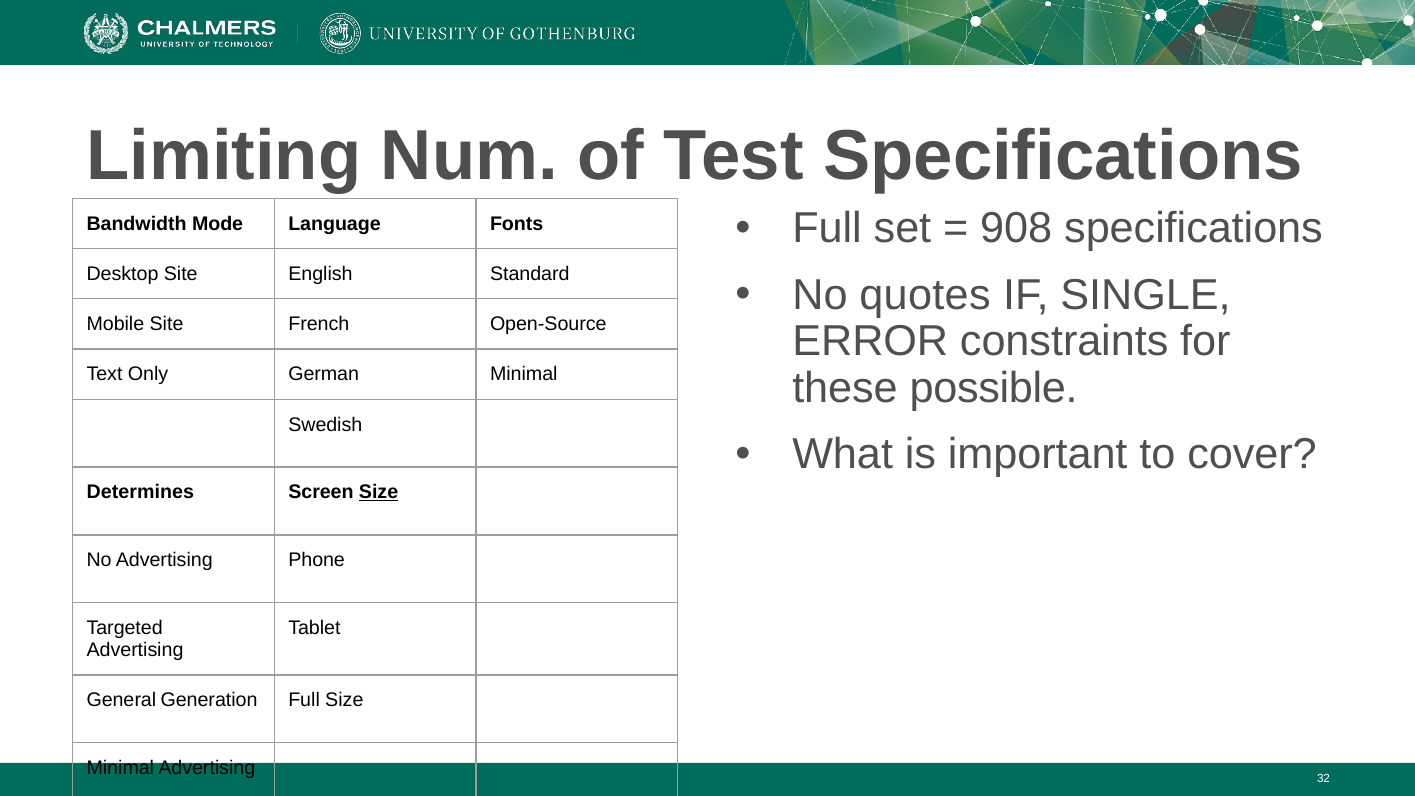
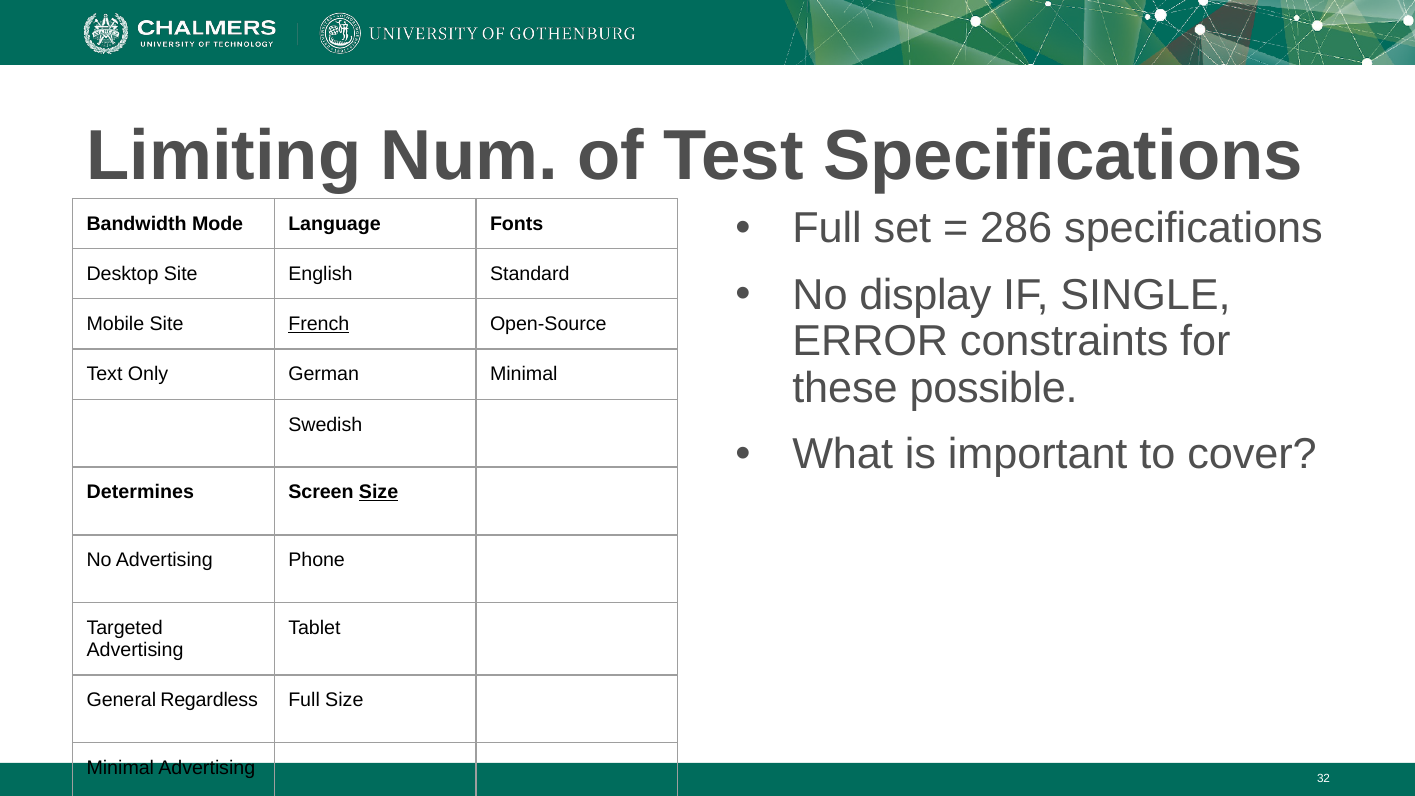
908: 908 -> 286 (1016, 229)
quotes: quotes -> display (925, 295)
French underline: none -> present (319, 324)
Generation: Generation -> Regardless (209, 700)
